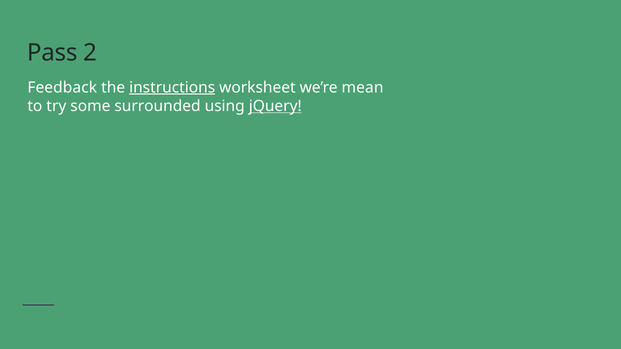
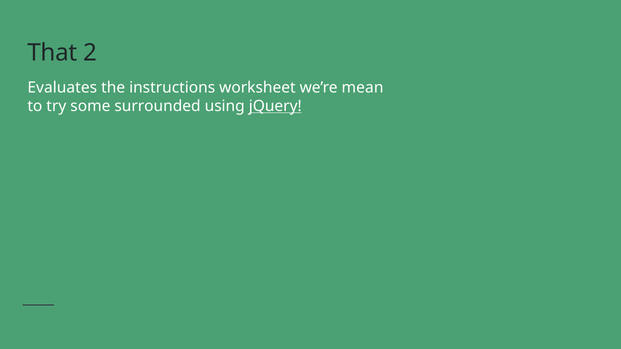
Pass: Pass -> That (52, 53)
Feedback: Feedback -> Evaluates (62, 88)
instructions underline: present -> none (172, 88)
